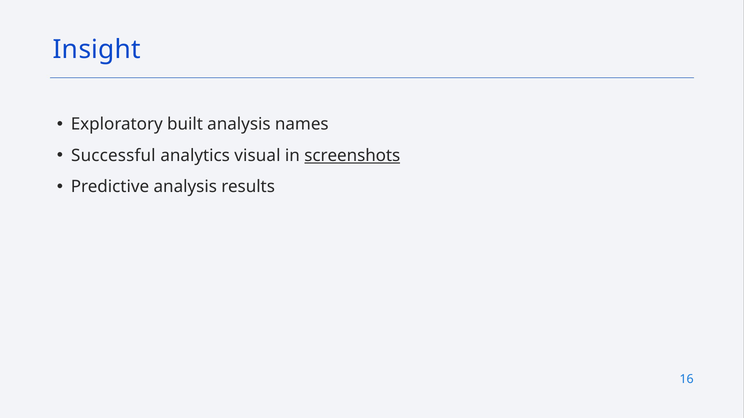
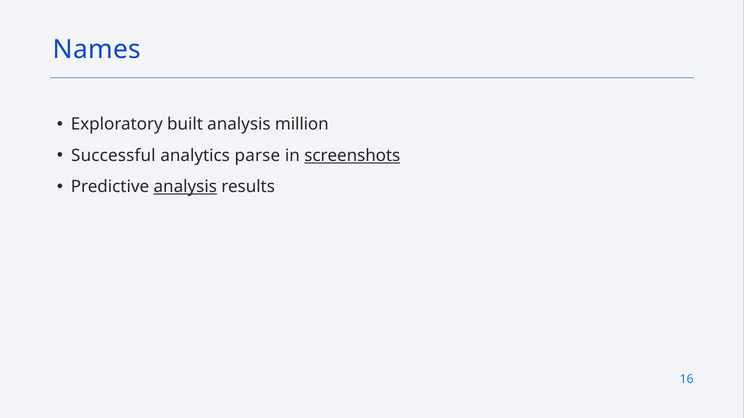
Insight: Insight -> Names (97, 50)
names: names -> million (302, 124)
visual: visual -> parse (257, 156)
analysis underline: none -> present (185, 187)
